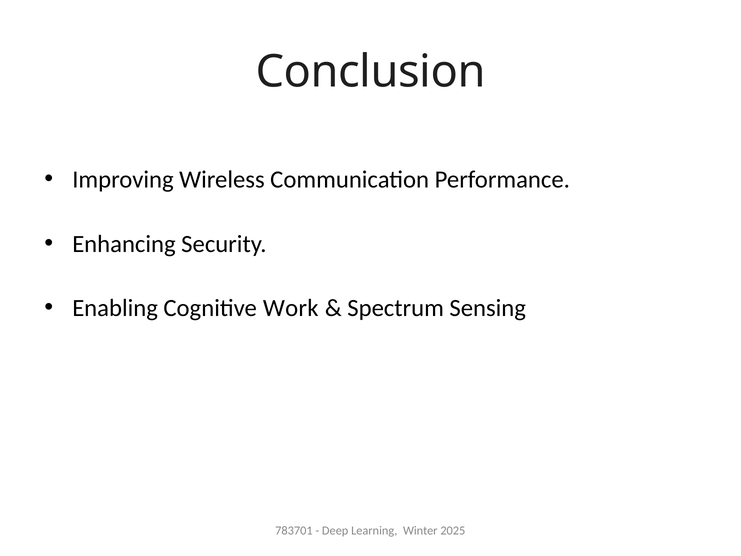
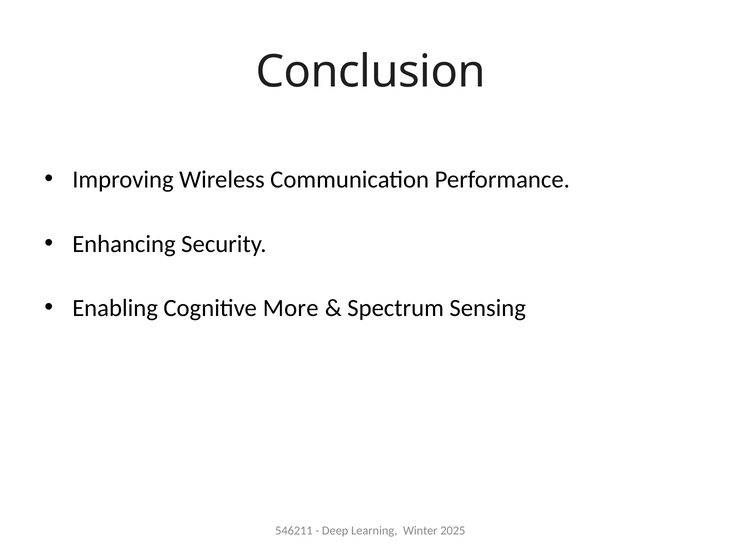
Work: Work -> More (291, 308)
783701: 783701 -> 546211 (294, 531)
